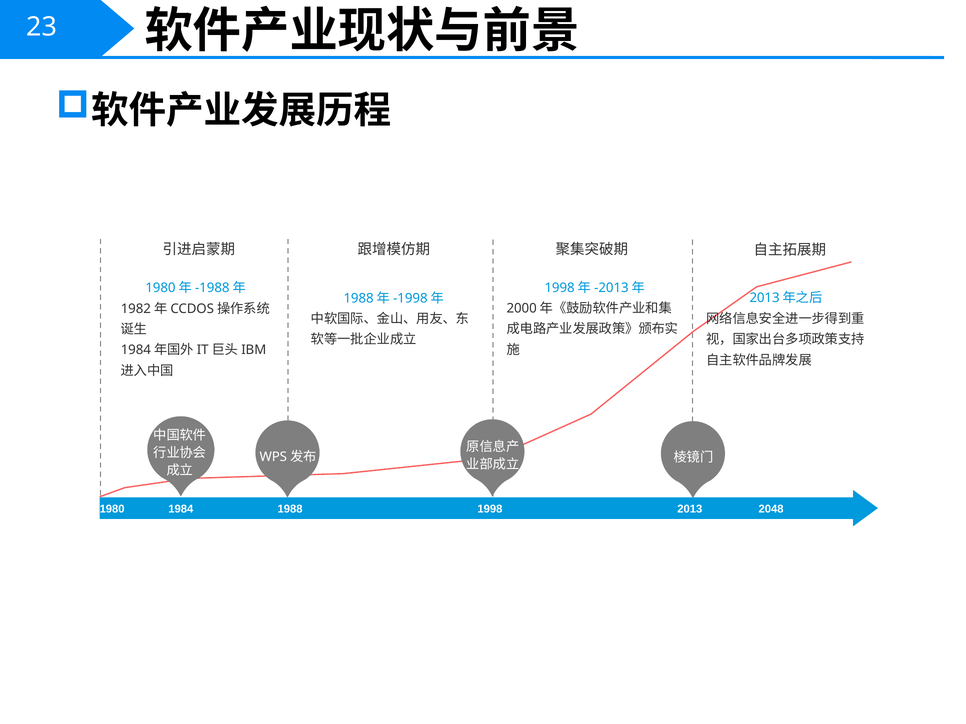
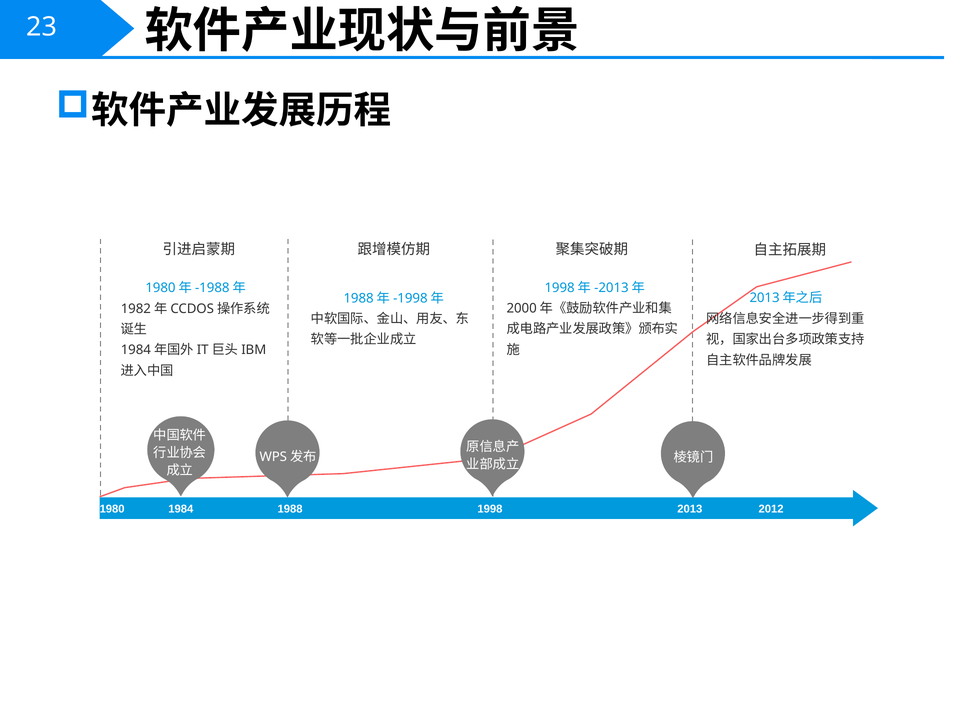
2048: 2048 -> 2012 (771, 509)
